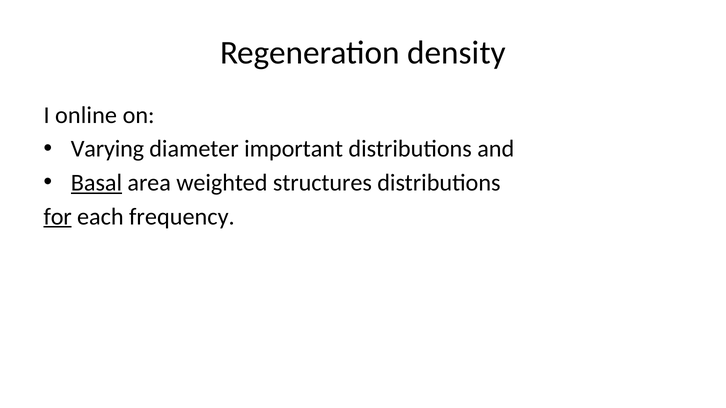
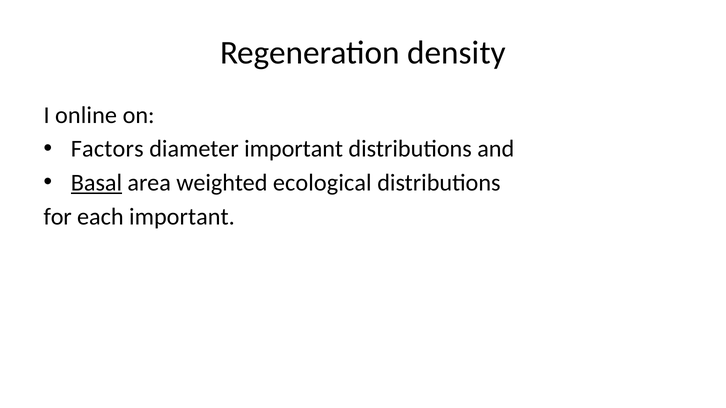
Varying: Varying -> Factors (107, 149)
structures: structures -> ecological (322, 183)
for underline: present -> none (58, 217)
each frequency: frequency -> important (182, 217)
